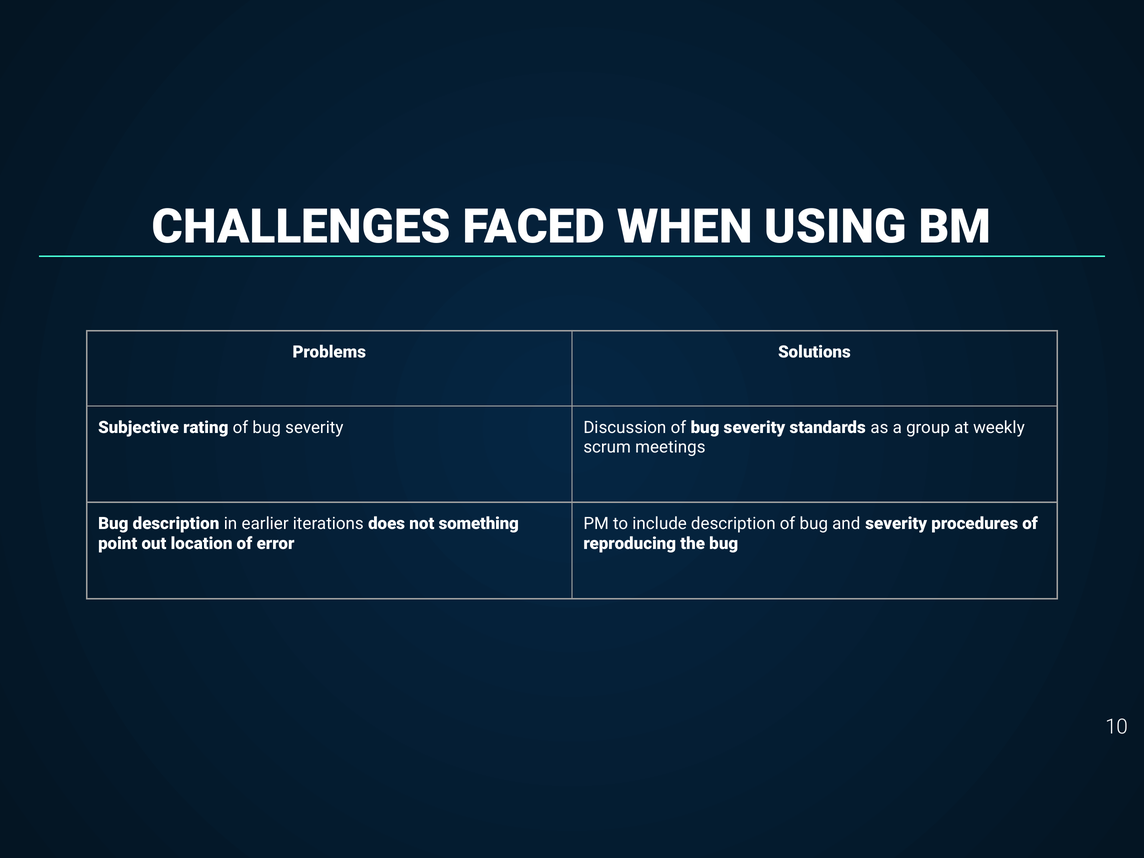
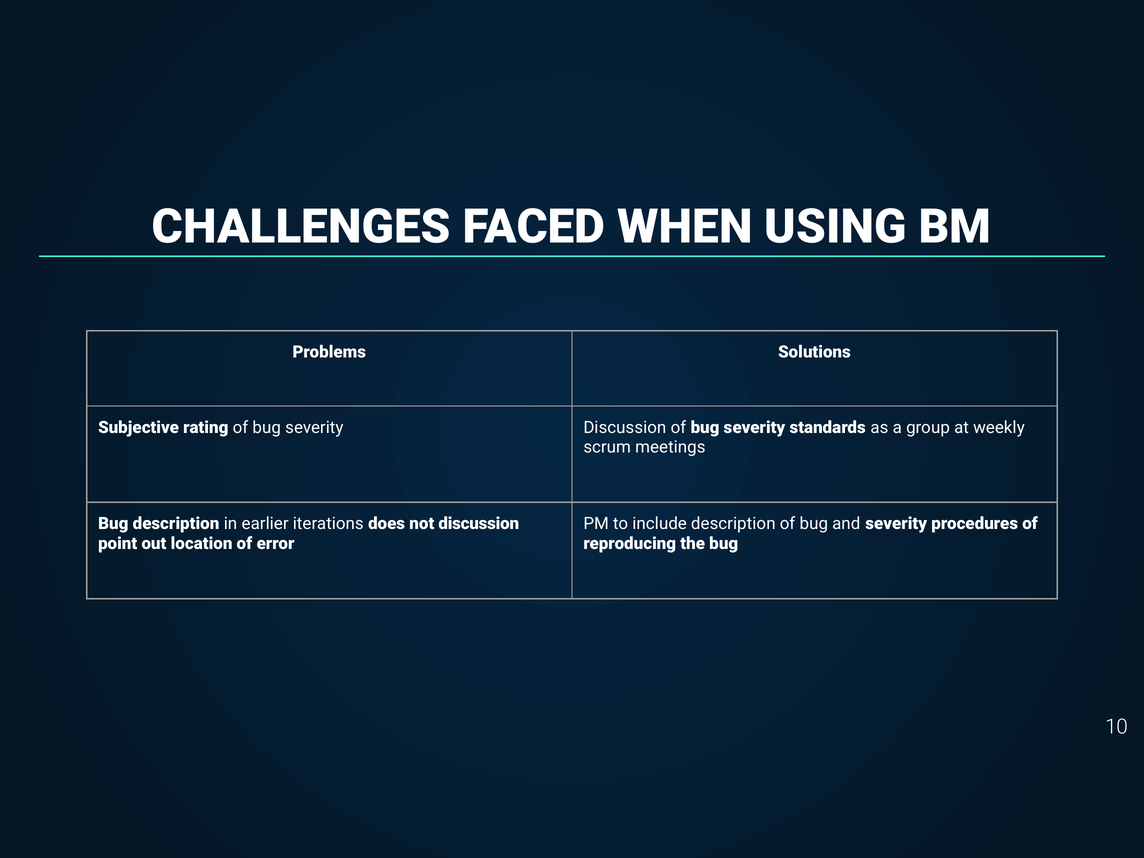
not something: something -> discussion (479, 524)
